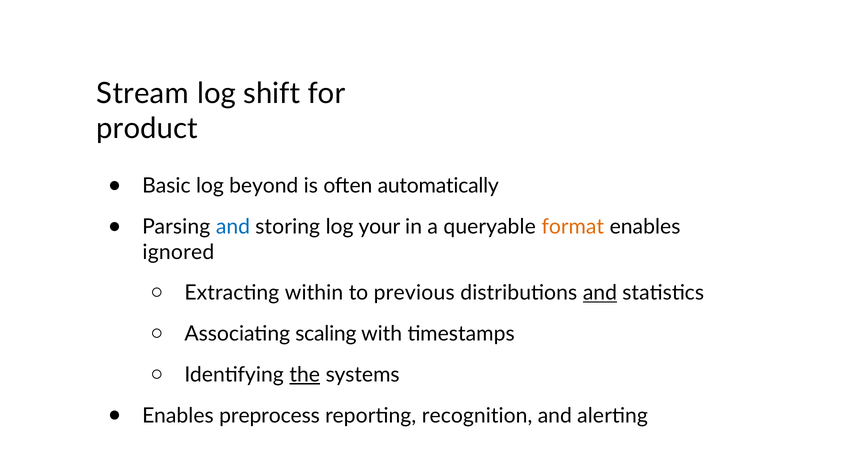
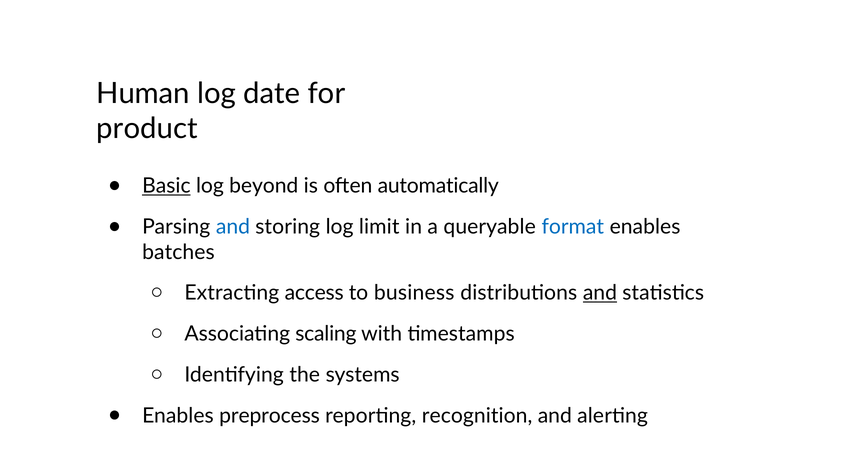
Stream: Stream -> Human (143, 93)
shift: shift -> date (272, 93)
Basic underline: none -> present (166, 186)
your: your -> limit (379, 227)
format colour: orange -> blue (573, 227)
ignored: ignored -> batches (178, 252)
within: within -> access (314, 293)
previous: previous -> business (414, 293)
the underline: present -> none (305, 375)
